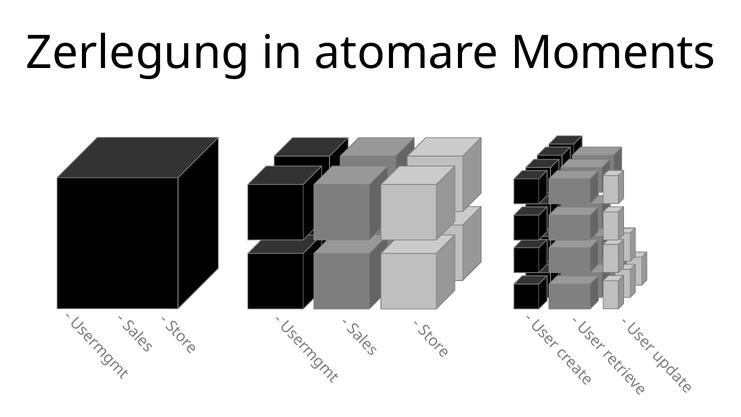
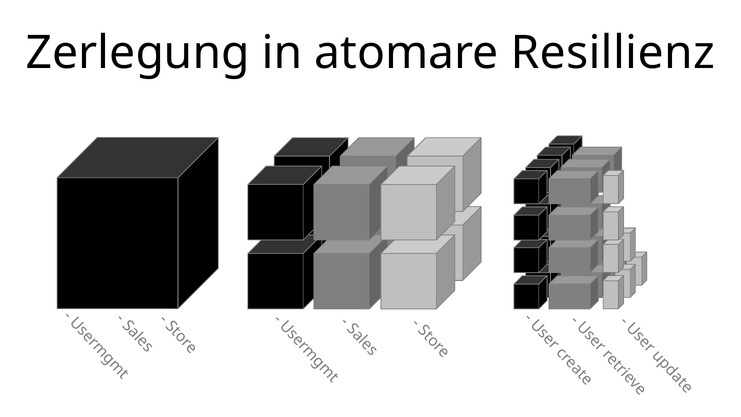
Moments: Moments -> Resillienz (613, 53)
